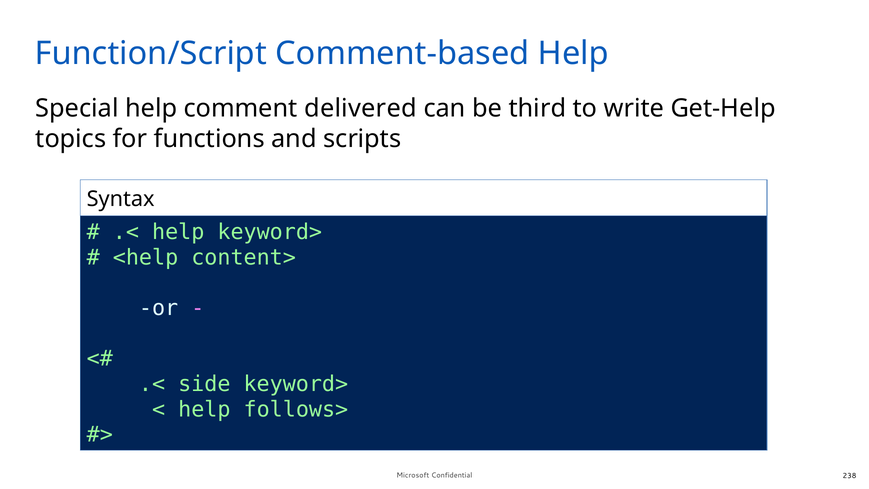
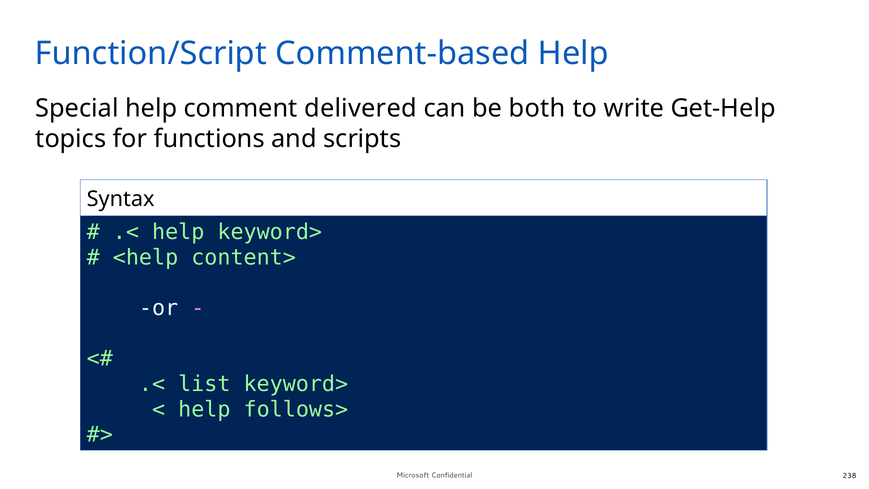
third: third -> both (537, 109)
side: side -> list (204, 384)
